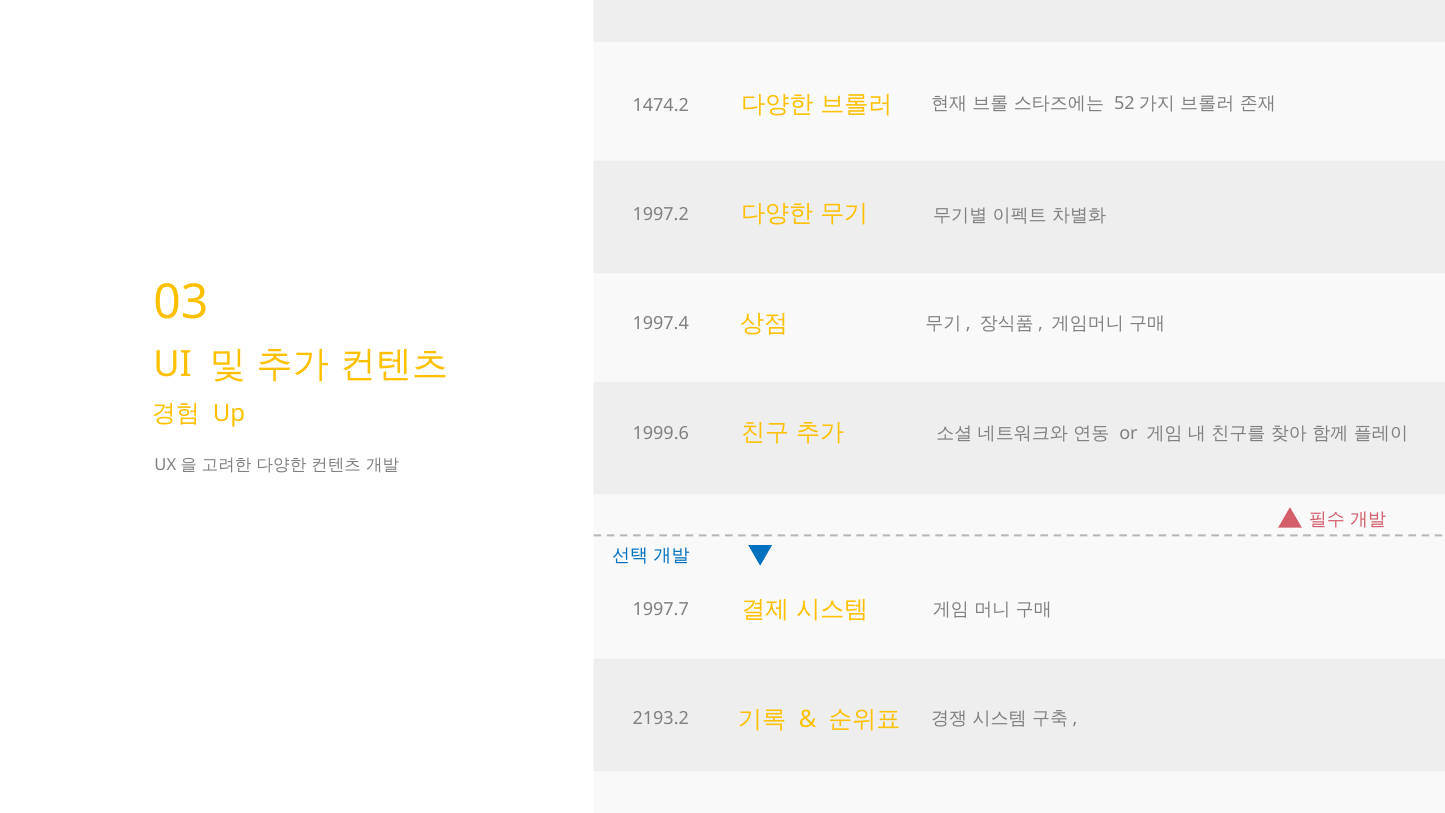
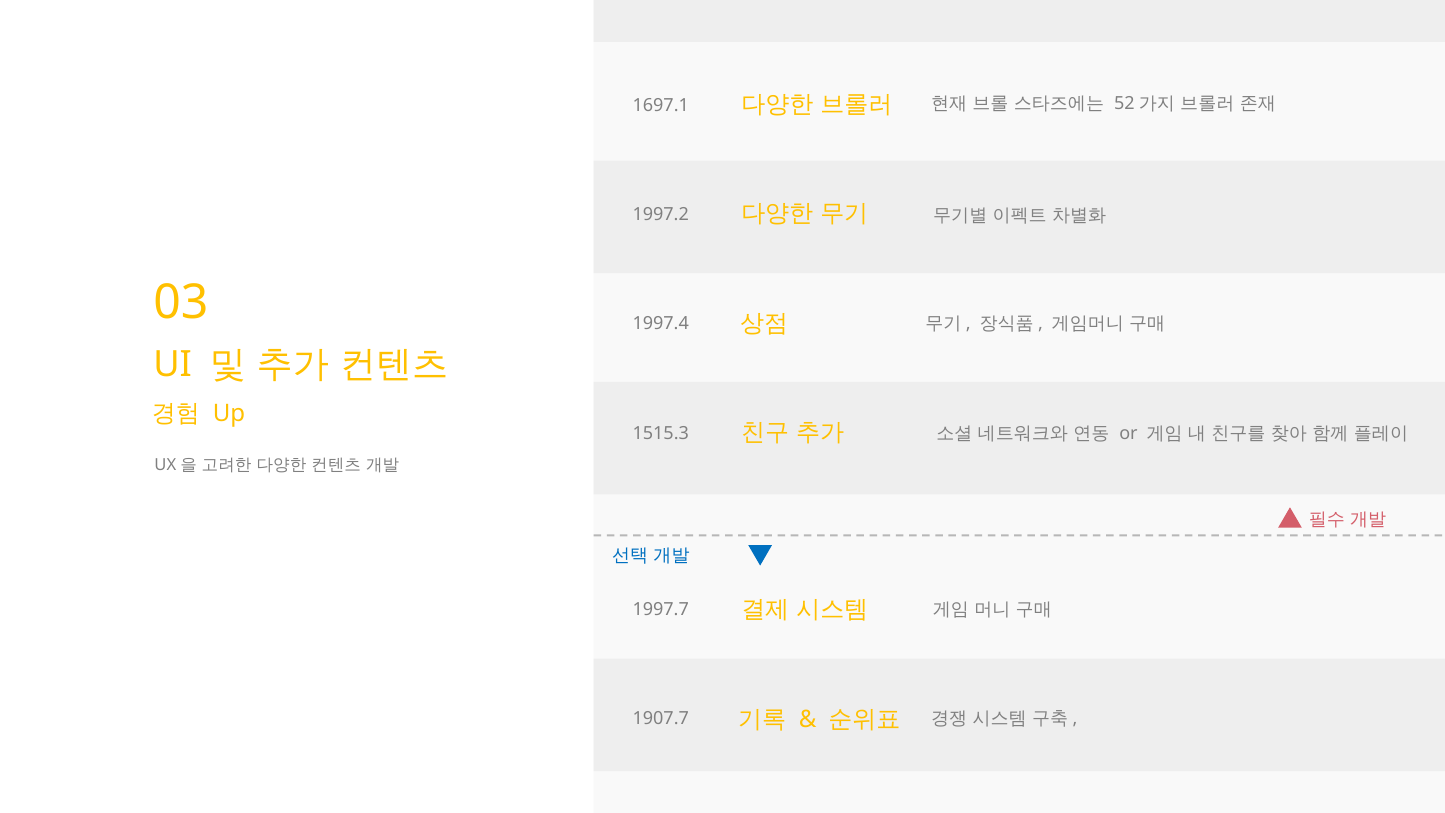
1474.2: 1474.2 -> 1697.1 (661, 106)
1999.6: 1999.6 -> 1515.3 (661, 433)
2193.2: 2193.2 -> 1907.7 (661, 719)
